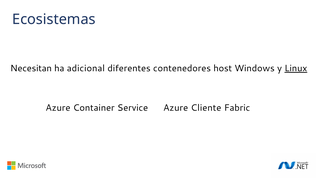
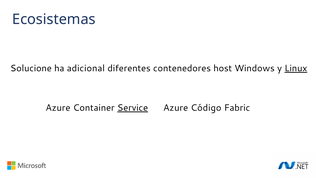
Necesitan: Necesitan -> Solucione (31, 68)
Service underline: none -> present (133, 108)
Cliente: Cliente -> Código (206, 108)
